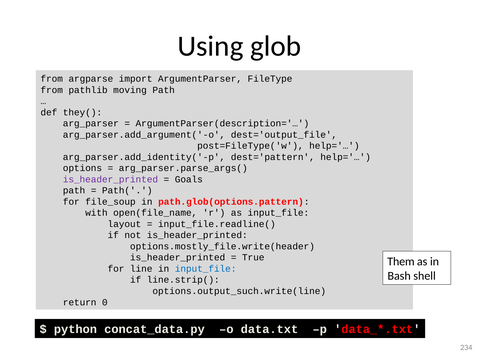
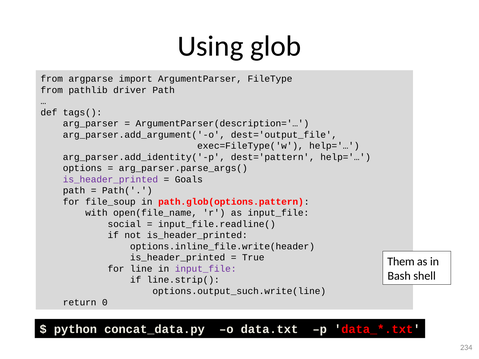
moving: moving -> driver (130, 90)
they(: they( -> tags( (82, 112)
post=FileType('w: post=FileType('w -> exec=FileType('w (250, 146)
layout: layout -> social (124, 224)
options.mostly_file.write(header: options.mostly_file.write(header -> options.inline_file.write(header (222, 247)
input_file colour: blue -> purple (206, 269)
